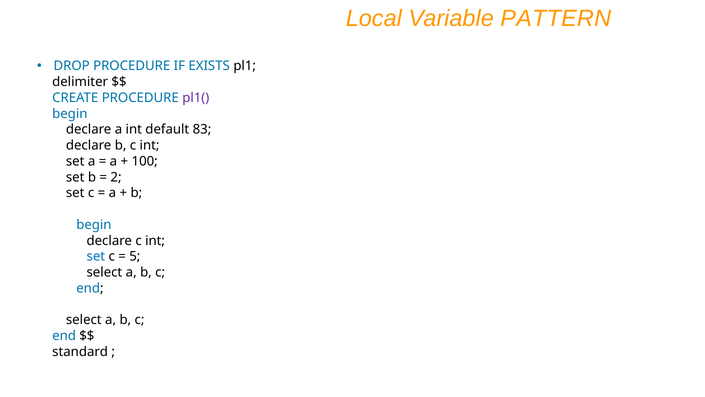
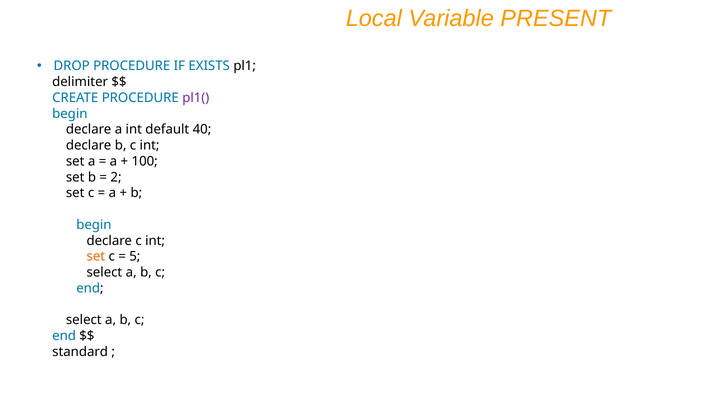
PATTERN: PATTERN -> PRESENT (556, 18)
83: 83 -> 40 (202, 129)
set colour: blue -> orange (96, 256)
